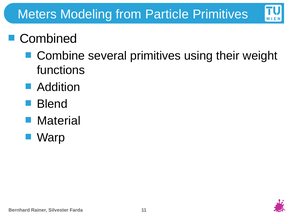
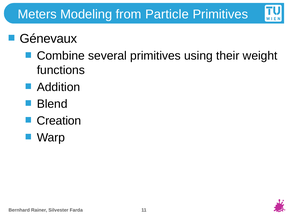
Combined: Combined -> Génevaux (48, 39)
Material: Material -> Creation (59, 121)
